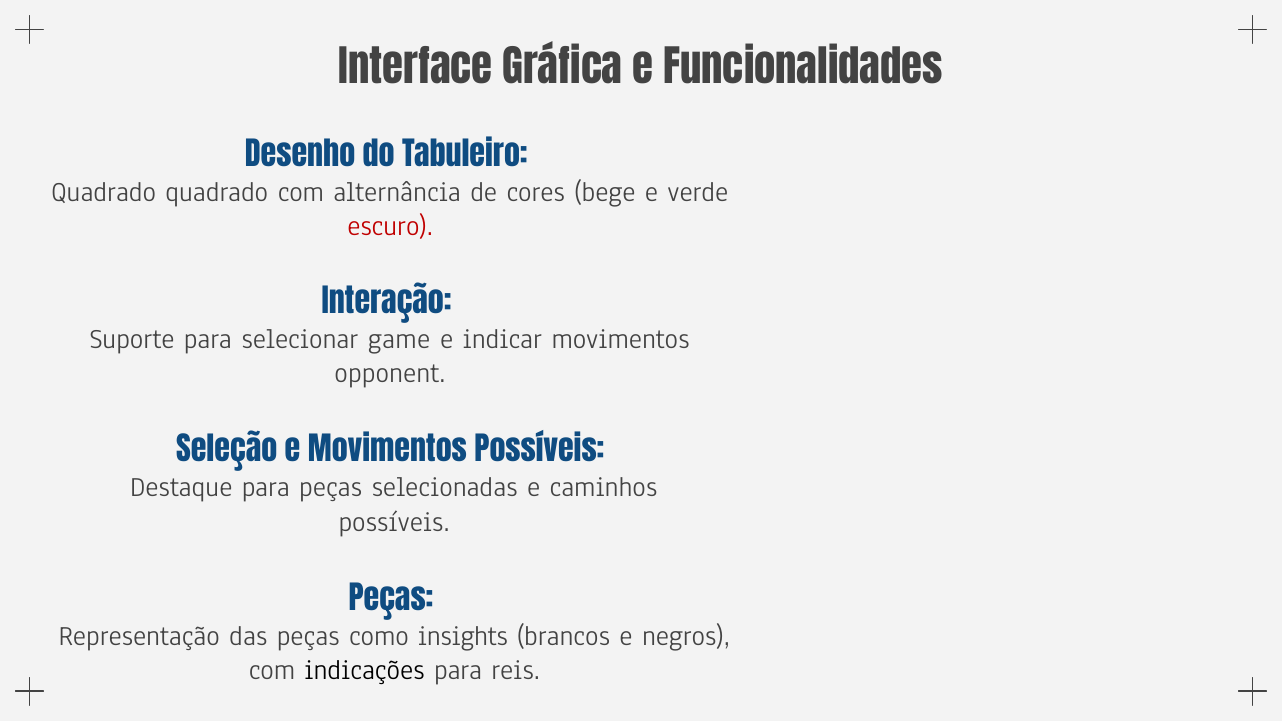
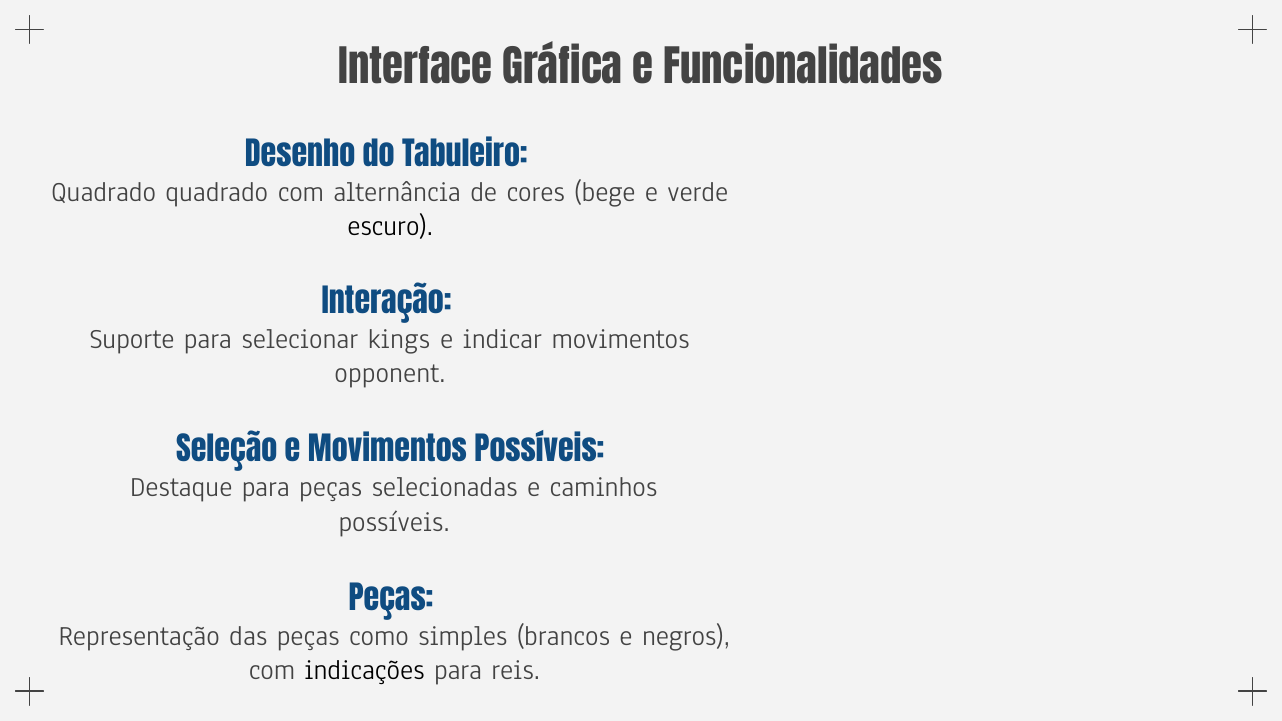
escuro colour: red -> black (390, 226)
game: game -> kings (399, 339)
insights: insights -> simples (463, 636)
